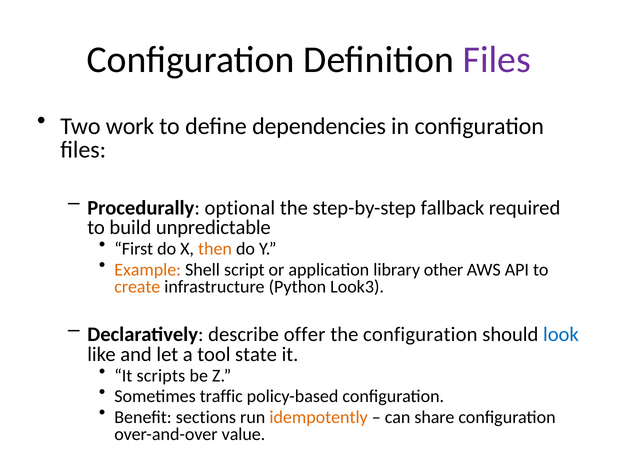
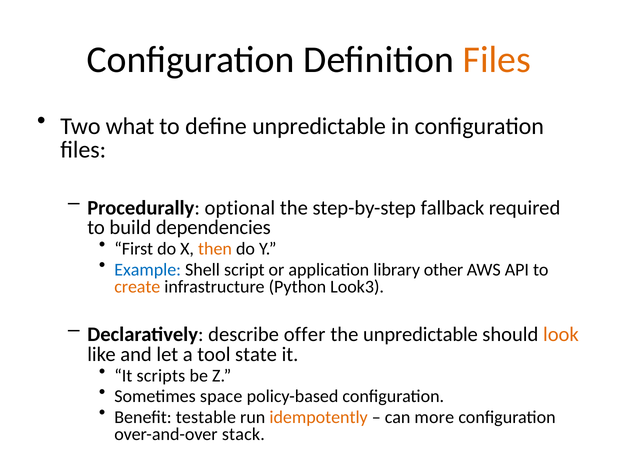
Files colour: purple -> orange (497, 60)
work: work -> what (130, 126)
define dependencies: dependencies -> unpredictable (319, 126)
unpredictable: unpredictable -> dependencies (213, 227)
Example colour: orange -> blue (148, 269)
the configuration: configuration -> unpredictable (420, 334)
look colour: blue -> orange (561, 334)
traffic: traffic -> space (221, 396)
sections: sections -> testable (206, 417)
share: share -> more (434, 417)
value: value -> stack (243, 434)
